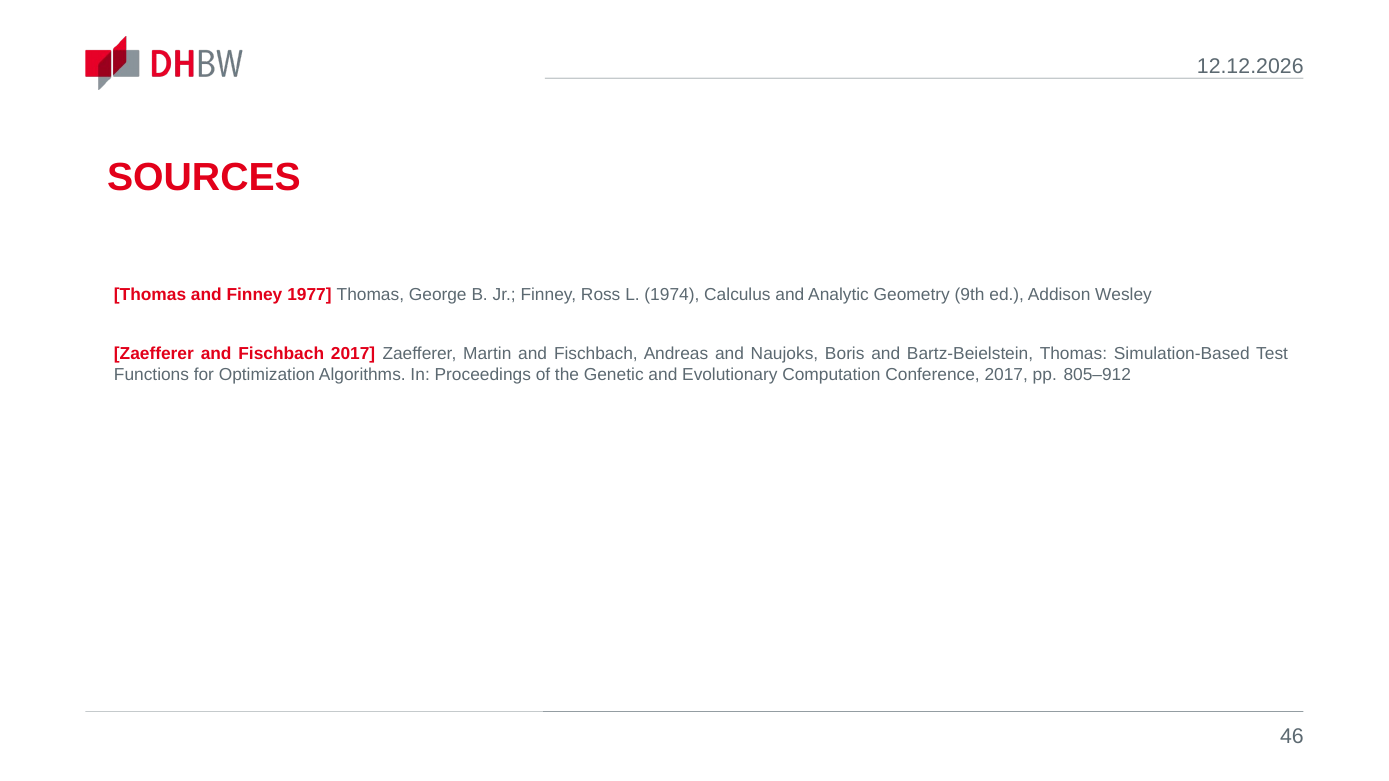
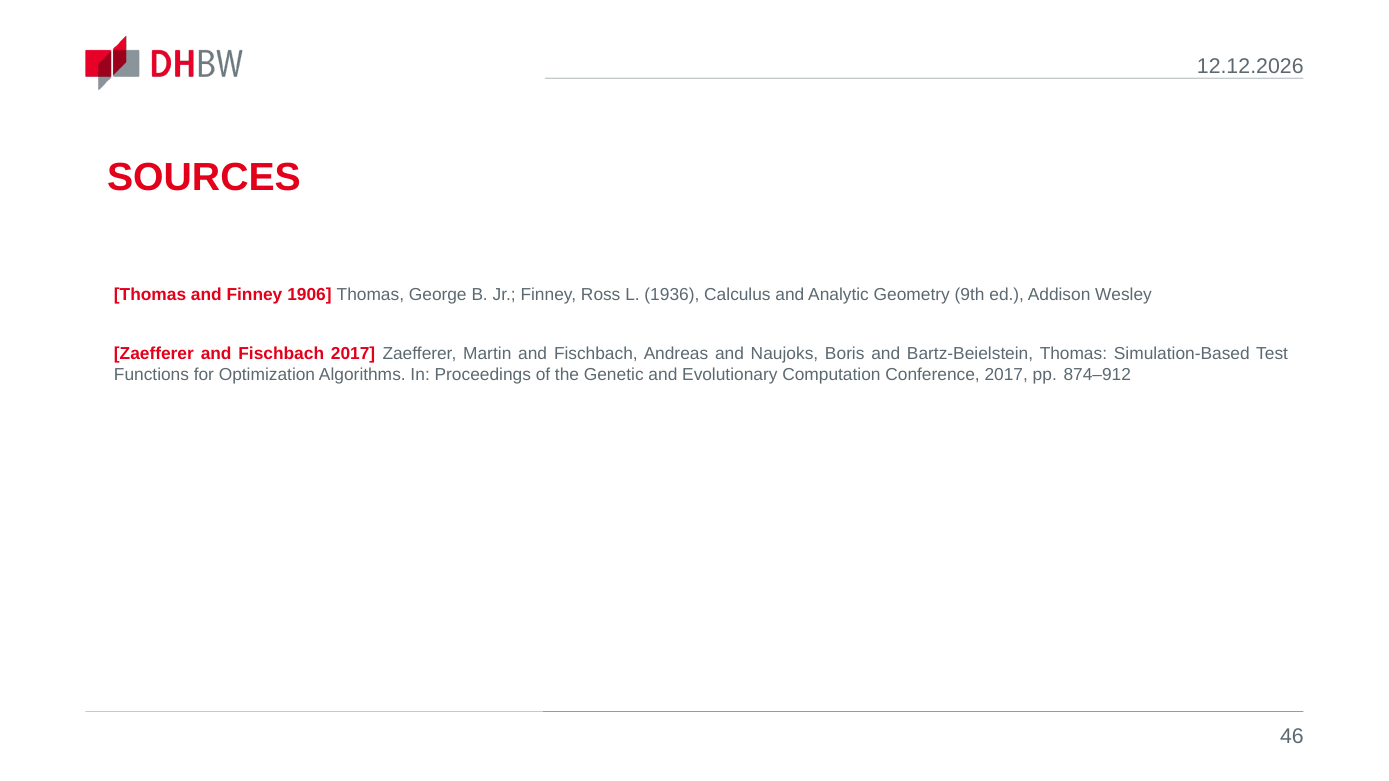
1977: 1977 -> 1906 (309, 295)
1974: 1974 -> 1936 (672, 295)
805–912: 805–912 -> 874–912 (1097, 375)
